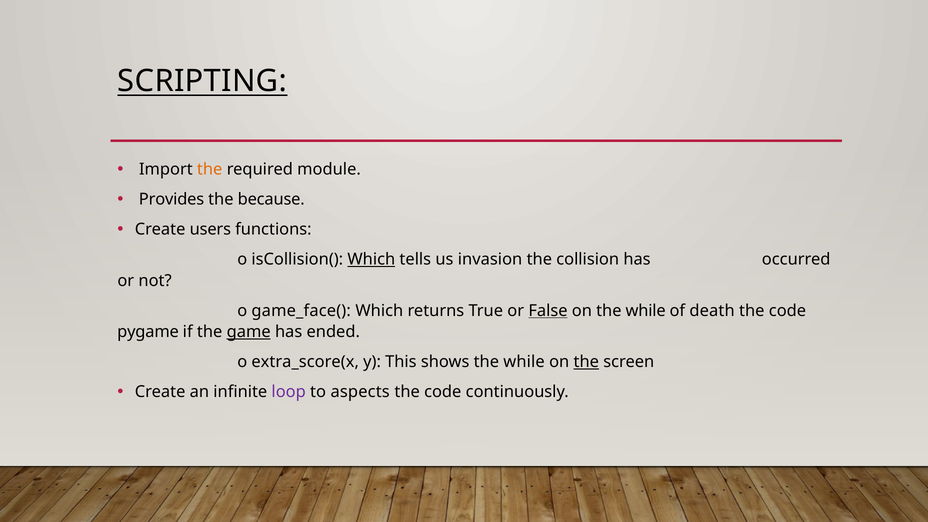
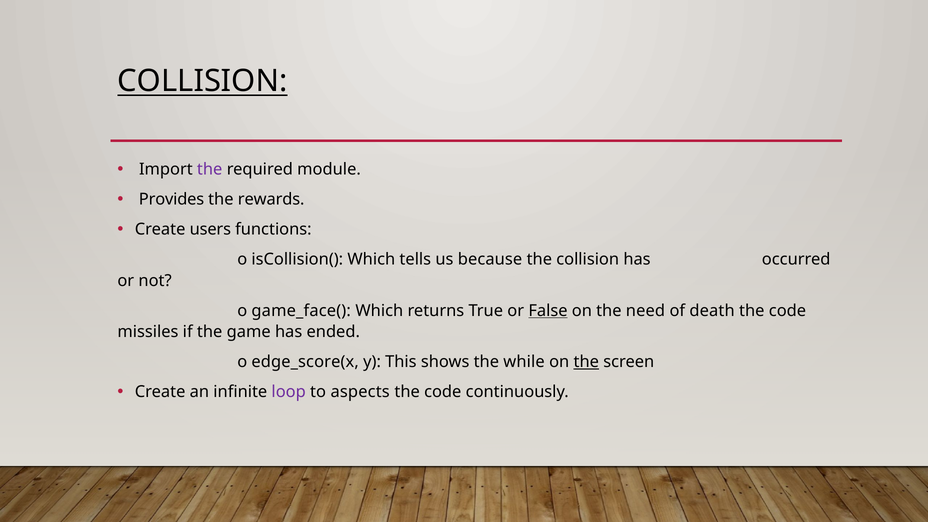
SCRIPTING: SCRIPTING -> COLLISION (202, 81)
the colour: orange -> purple (210, 169)
because: because -> rewards (271, 199)
Which underline: present -> none (371, 259)
invasion: invasion -> because (490, 259)
on the while: while -> need (645, 311)
pygame: pygame -> missiles (148, 332)
game underline: present -> none (249, 332)
extra_score(x: extra_score(x -> edge_score(x (305, 362)
